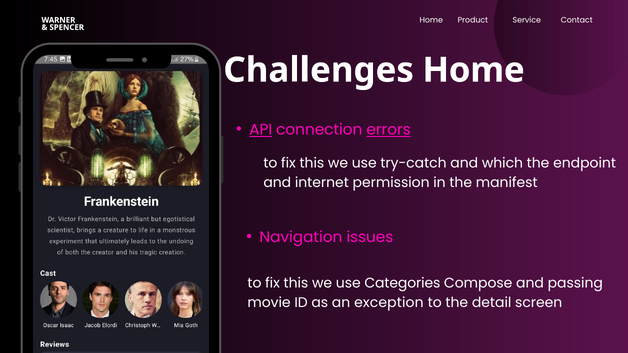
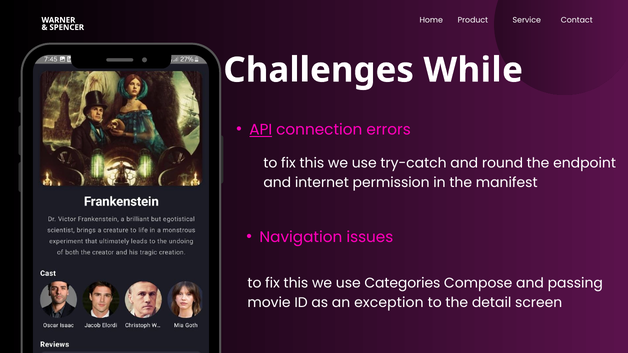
Challenges Home: Home -> While (473, 70)
errors underline: present -> none (389, 130)
which: which -> round (502, 163)
